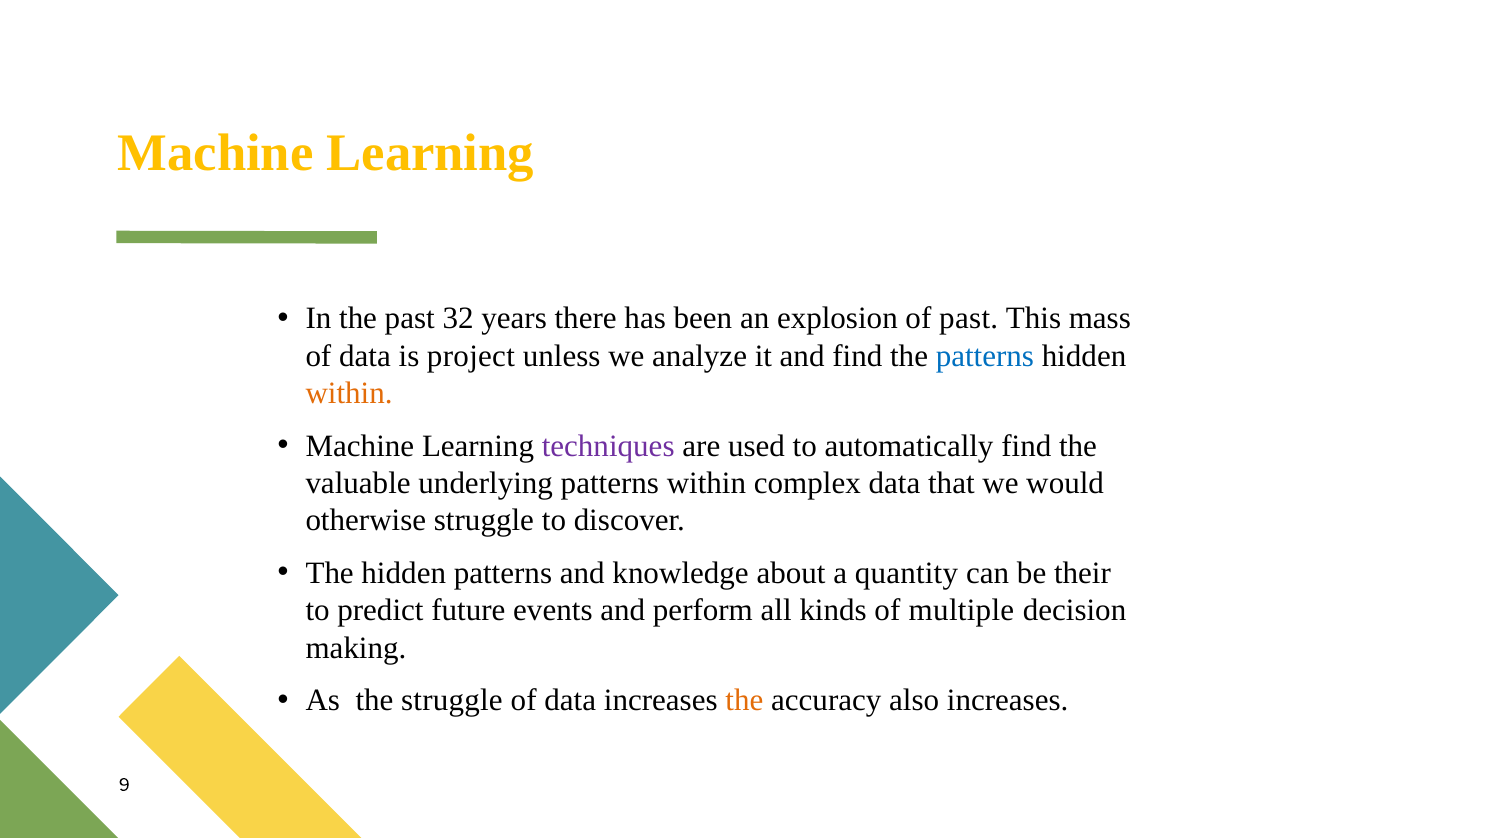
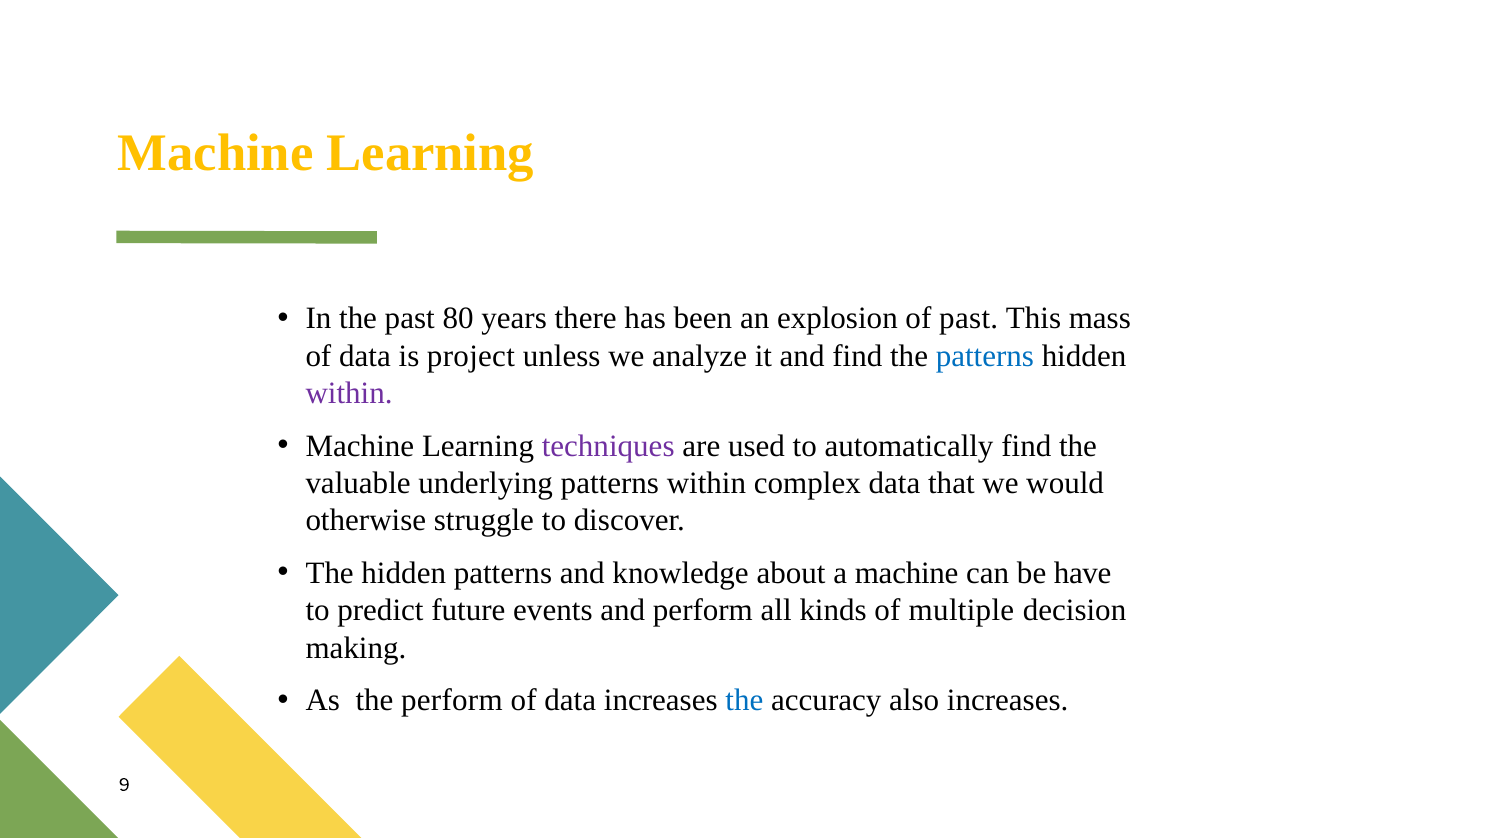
32: 32 -> 80 (458, 319)
within colour: orange -> purple (349, 393)
a quantity: quantity -> machine (907, 573)
their: their -> have (1083, 573)
the struggle: struggle -> perform (452, 700)
the colour: orange -> blue (744, 700)
